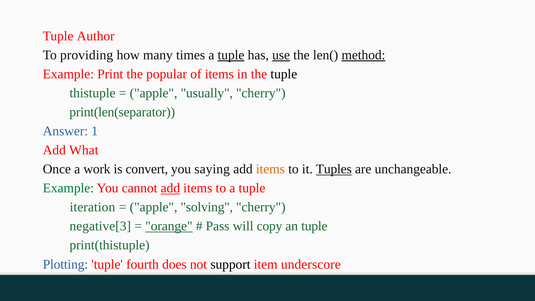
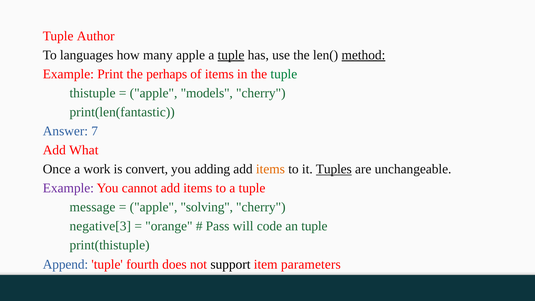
providing: providing -> languages (87, 55)
many times: times -> apple (191, 55)
use underline: present -> none (281, 55)
popular: popular -> perhaps (167, 74)
tuple colour: black -> green (284, 74)
usually: usually -> models (207, 93)
print(len(separator: print(len(separator -> print(len(fantastic (122, 112)
1: 1 -> 7 (95, 131)
saying: saying -> adding (212, 169)
Example colour: green -> purple (68, 188)
add underline: present -> none (170, 188)
iteration: iteration -> message (92, 207)
orange underline: present -> none (169, 226)
copy: copy -> code (269, 226)
Plotting: Plotting -> Append (65, 264)
underscore: underscore -> parameters (311, 264)
